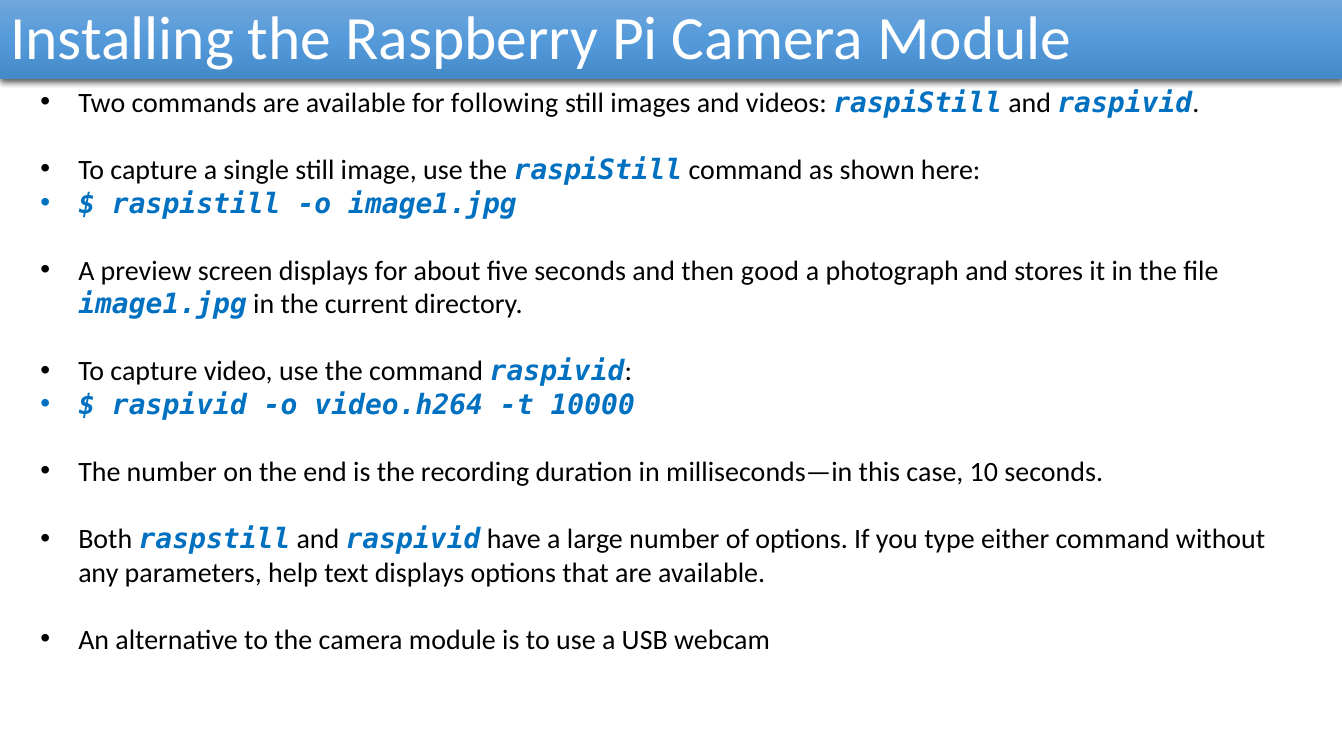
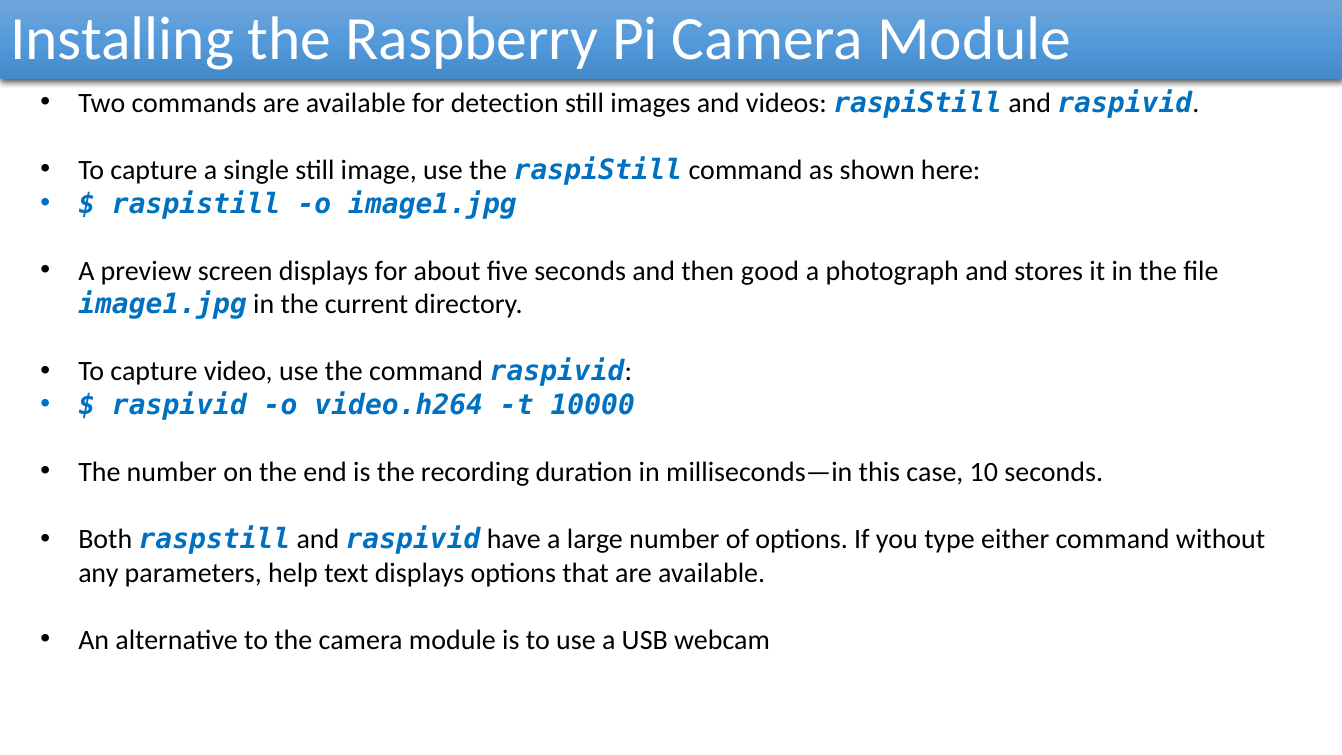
following: following -> detection (505, 103)
